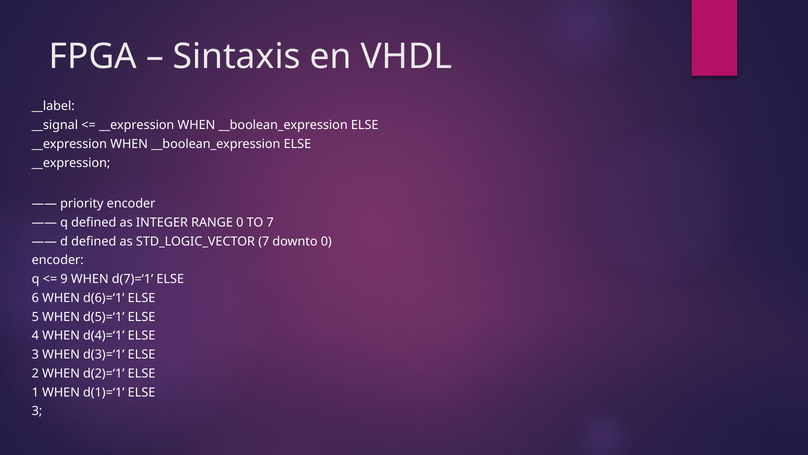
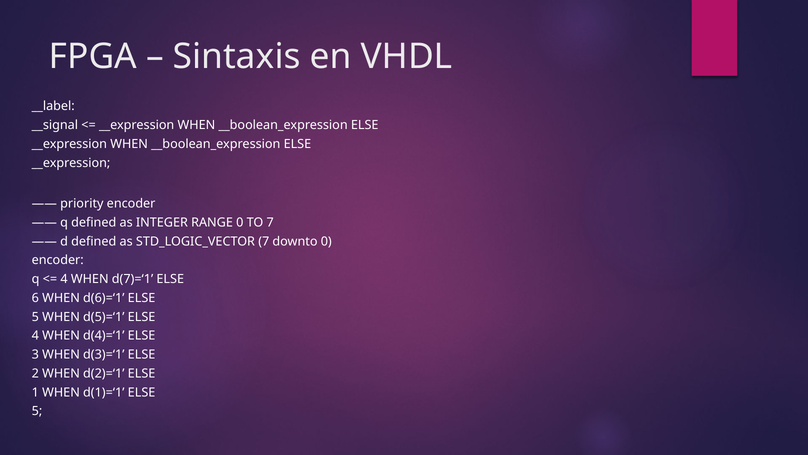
9: 9 -> 4 (64, 279)
3: 3 -> 5 (37, 411)
